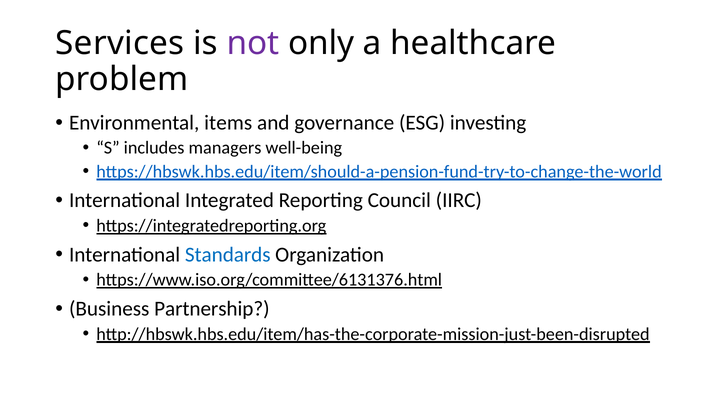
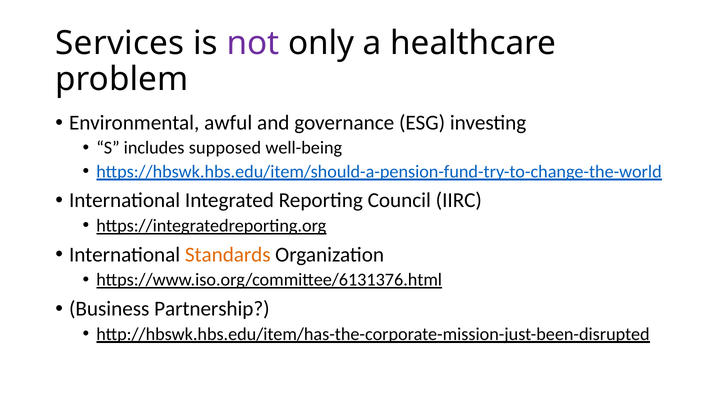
items: items -> awful (228, 123)
managers: managers -> supposed (225, 148)
Standards colour: blue -> orange (228, 255)
